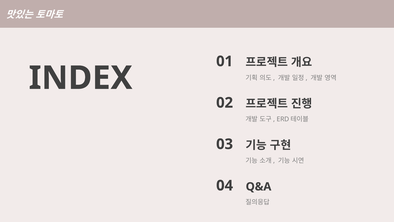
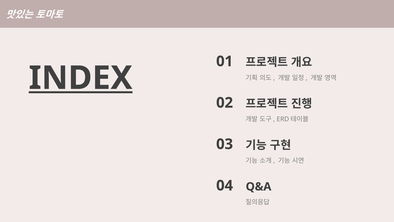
INDEX underline: none -> present (81, 78)
